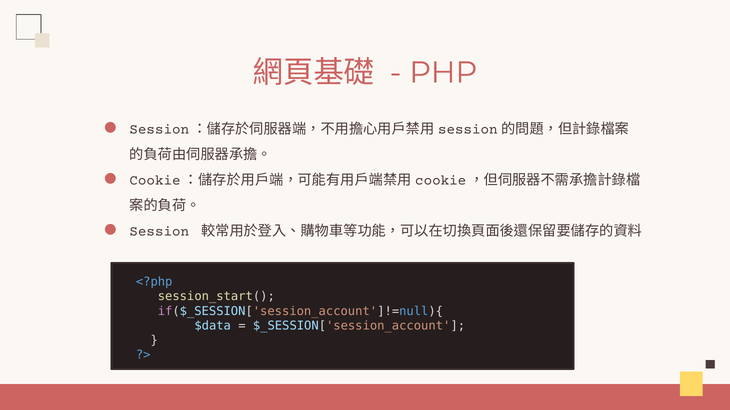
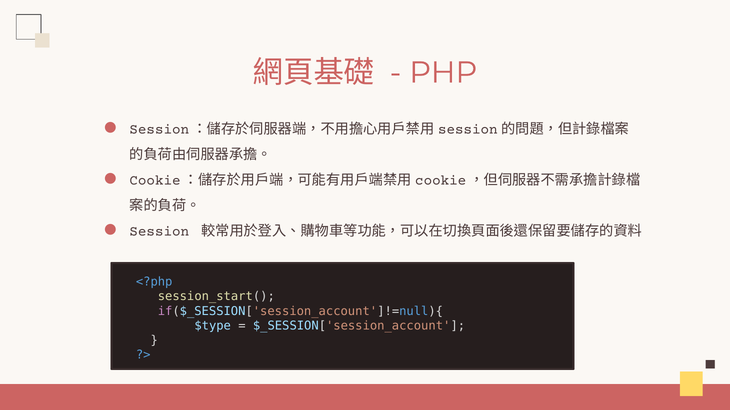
$data: $data -> $type (213, 326)
